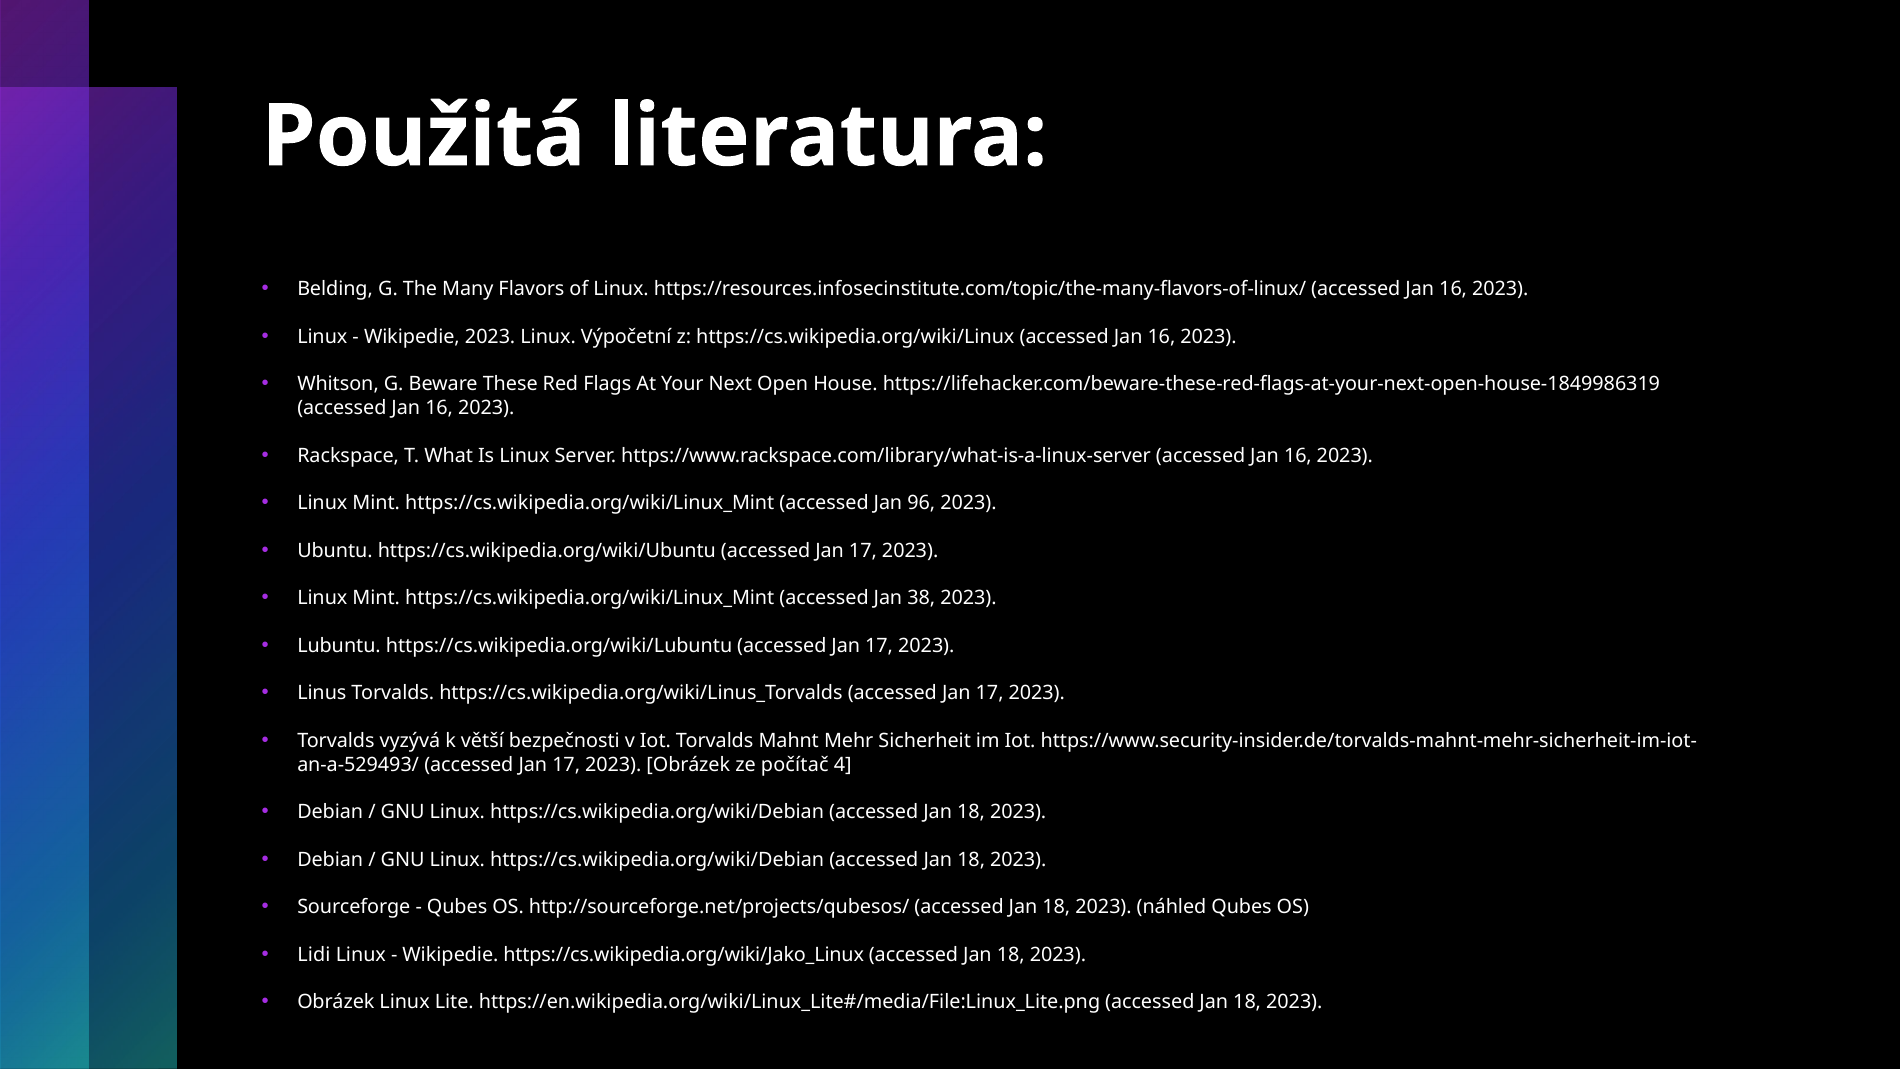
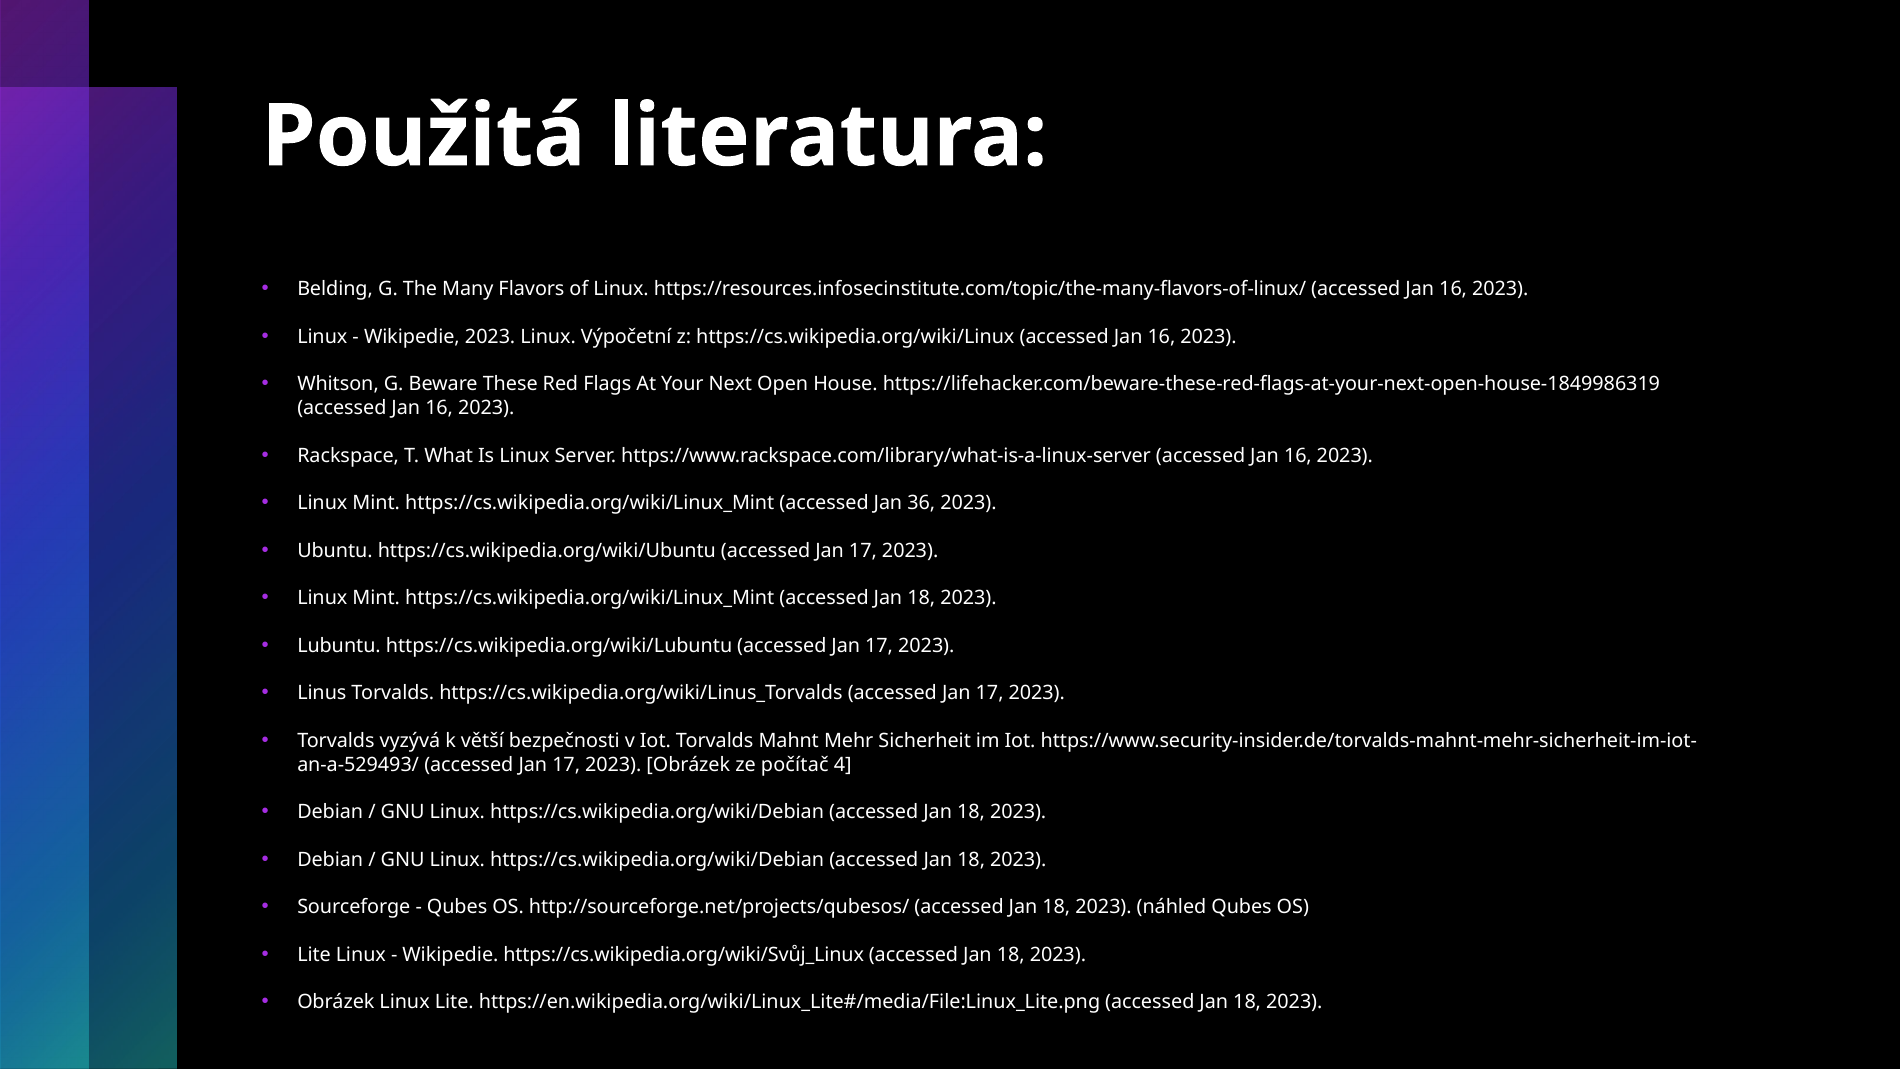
96: 96 -> 36 (921, 503)
https://cs.wikipedia.org/wiki/Linux_Mint accessed Jan 38: 38 -> 18 (921, 598)
Lidi: Lidi -> Lite (314, 954)
https://cs.wikipedia.org/wiki/Jako_Linux: https://cs.wikipedia.org/wiki/Jako_Linux -> https://cs.wikipedia.org/wiki/Svůj_Linux (684, 954)
